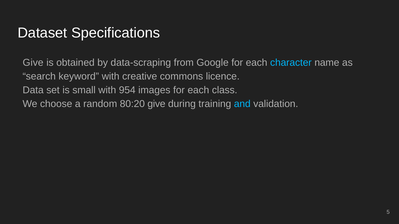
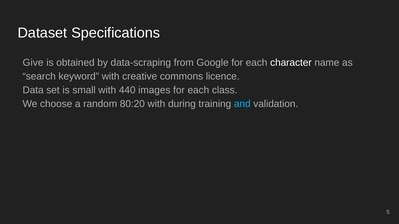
character colour: light blue -> white (291, 63)
954: 954 -> 440 (127, 90)
80:20 give: give -> with (156, 104)
